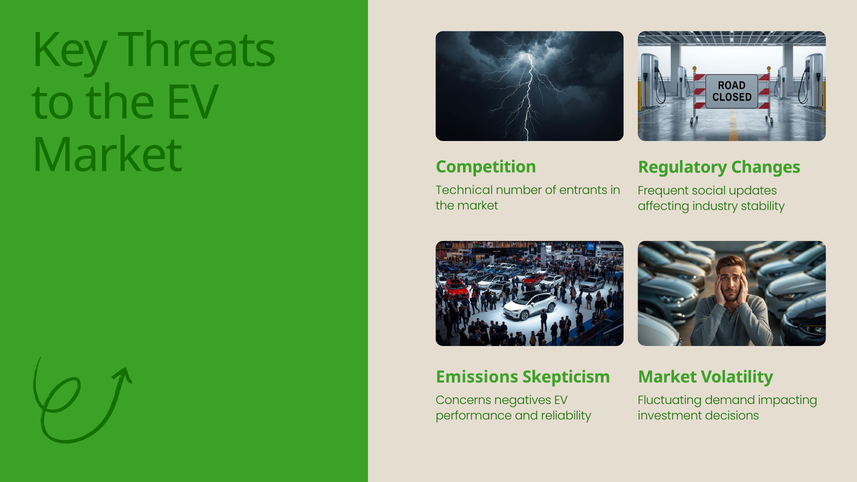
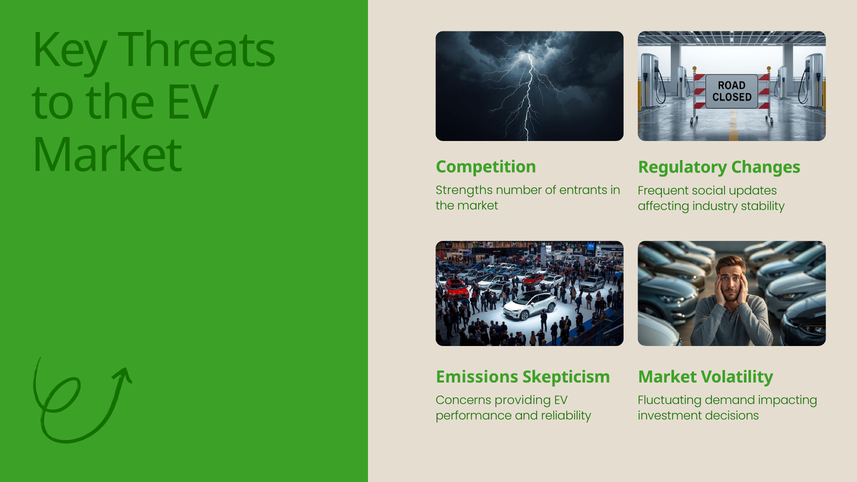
Technical: Technical -> Strengths (464, 190)
negatives: negatives -> providing (523, 401)
